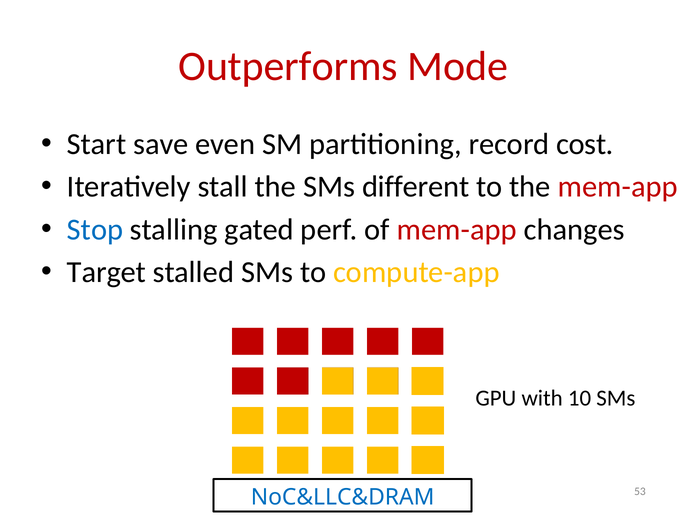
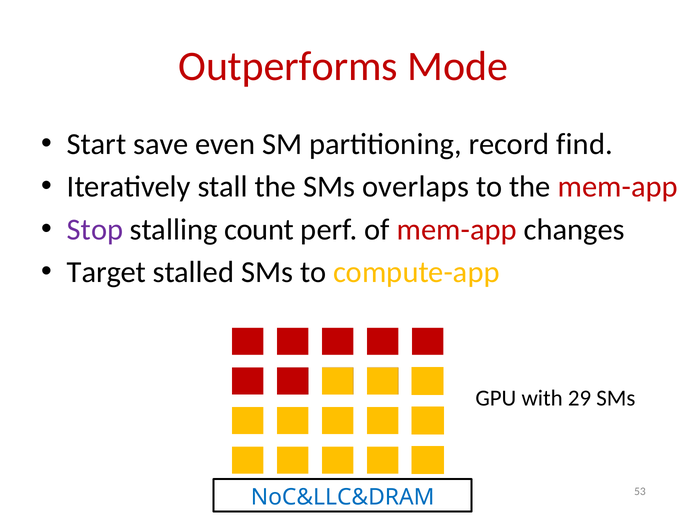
cost: cost -> find (585, 144)
different: different -> overlaps (415, 187)
Stop colour: blue -> purple (95, 230)
gated: gated -> count (259, 230)
10: 10 -> 29 (580, 399)
